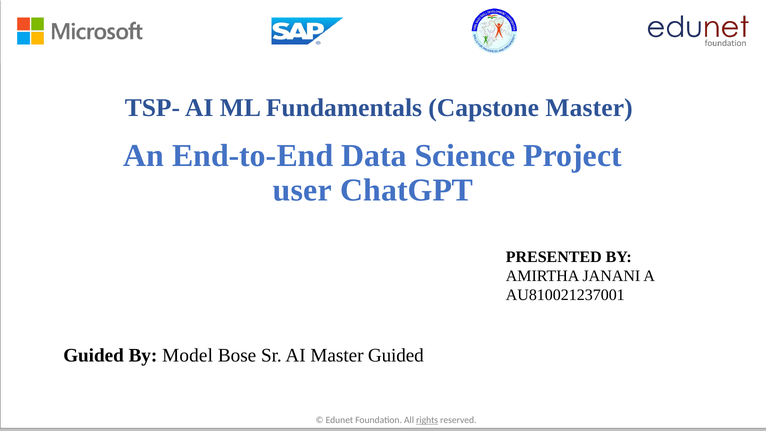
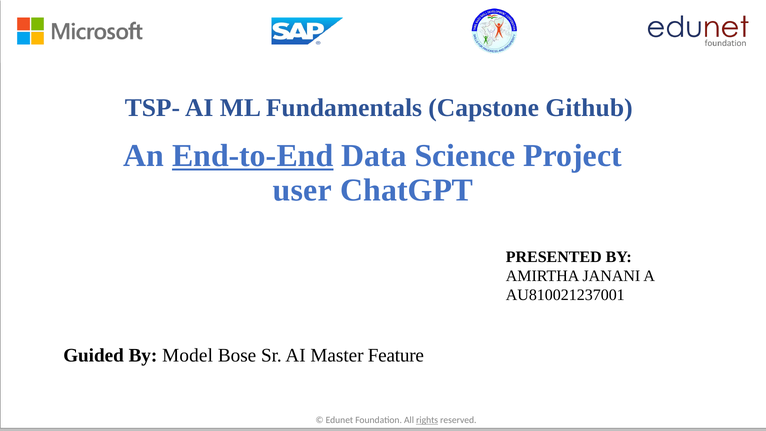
Capstone Master: Master -> Github (589, 108)
End-to-End underline: none -> present (253, 156)
Master Guided: Guided -> Feature (396, 355)
